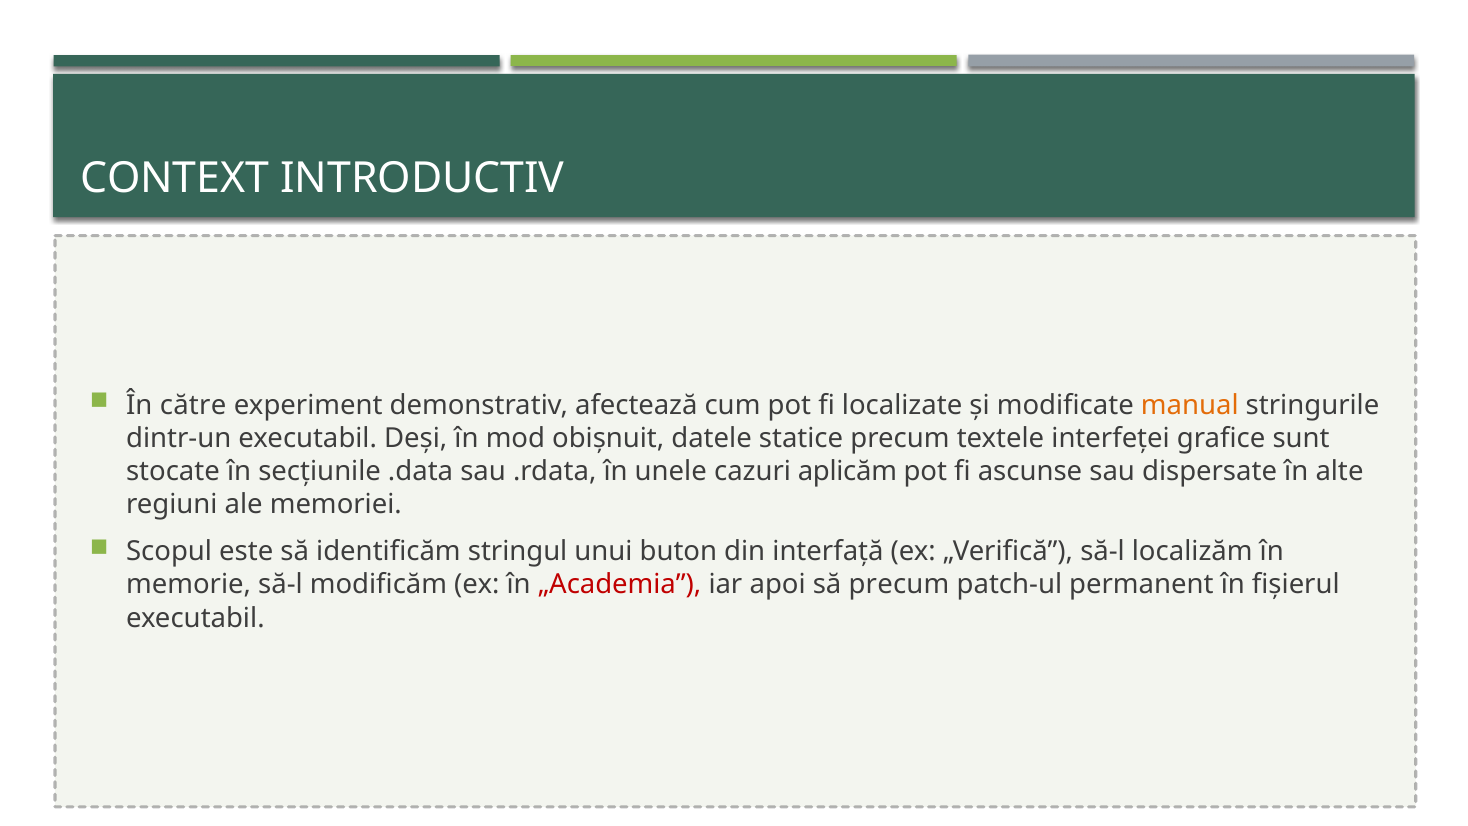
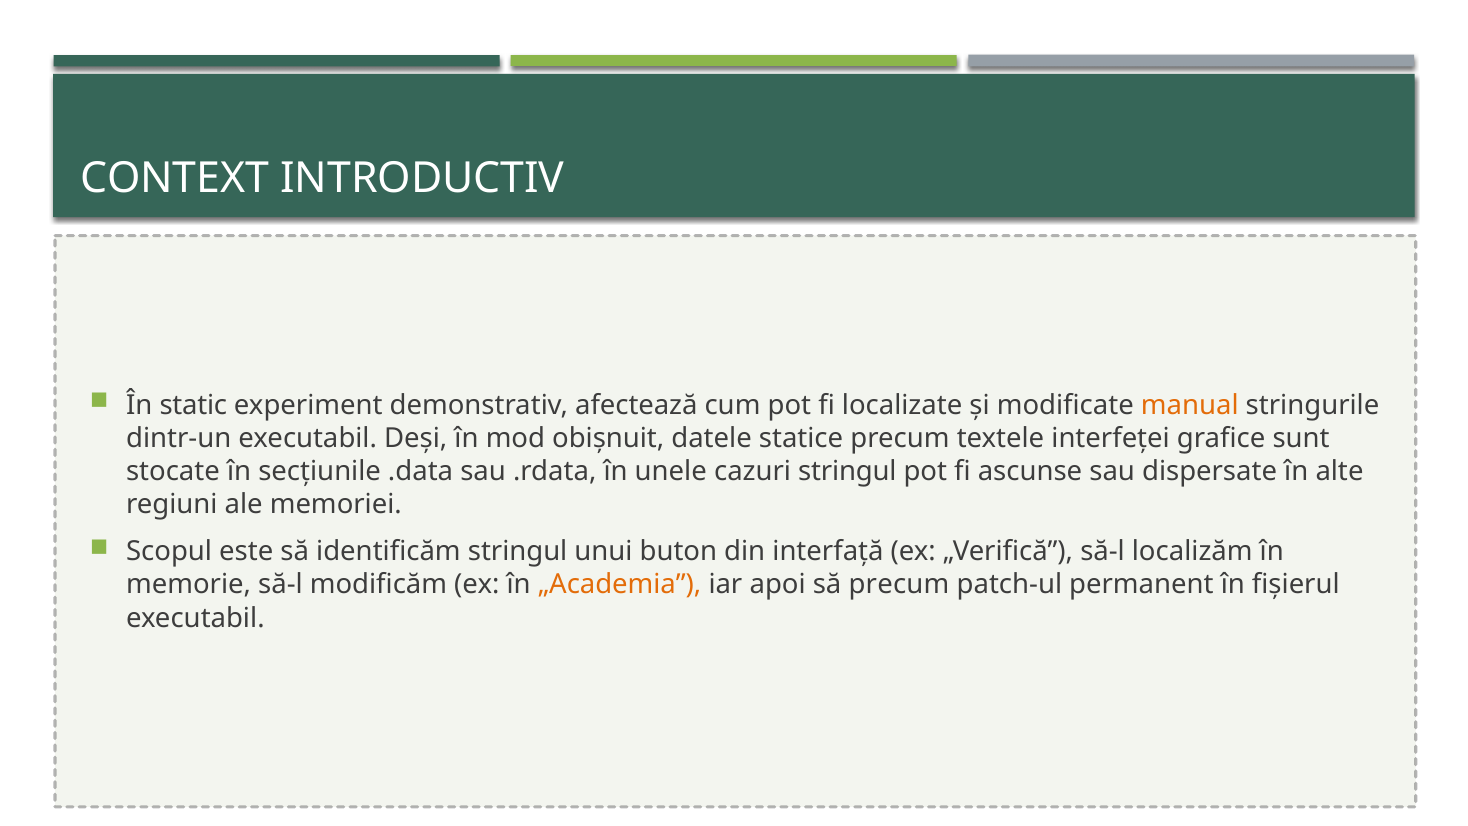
către: către -> static (193, 405)
cazuri aplicăm: aplicăm -> stringul (847, 471)
„Academia colour: red -> orange (620, 585)
